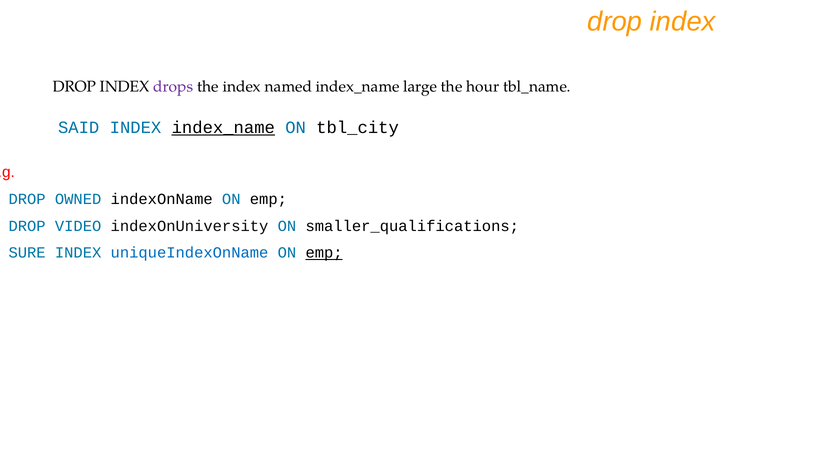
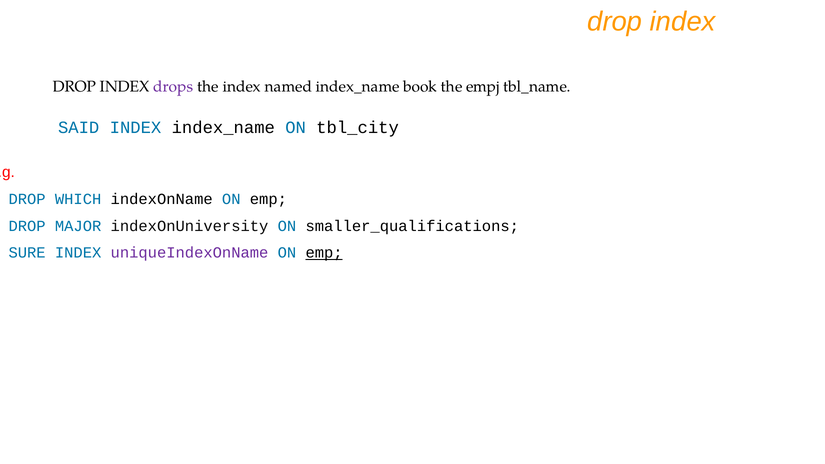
large: large -> book (420, 87)
hour: hour -> empj (483, 87)
index_name underline: present -> none (223, 128)
OWNED: OWNED -> WHICH (78, 199)
VIDEO: VIDEO -> MAJOR (78, 226)
uniqueIndexOnName colour: blue -> purple (190, 253)
